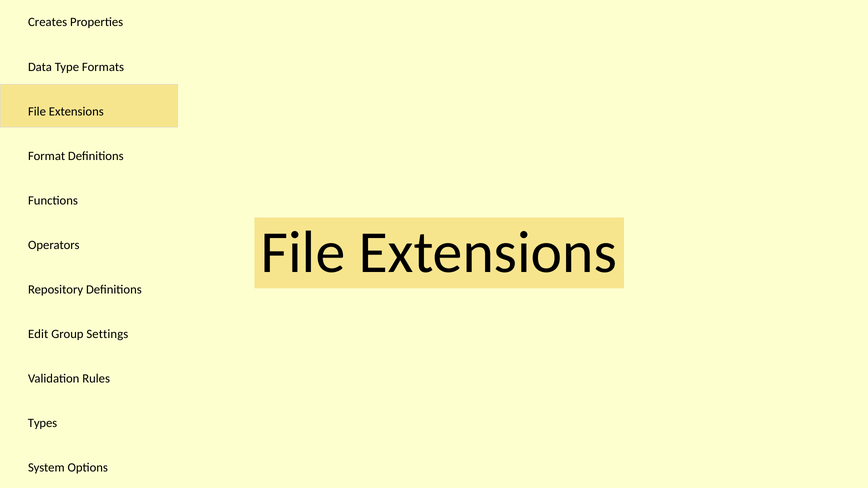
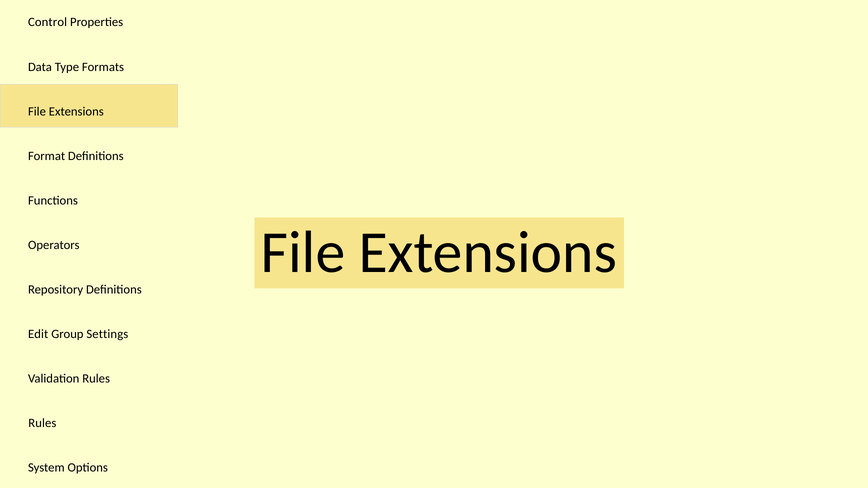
Creates: Creates -> Control (48, 22)
Types: Types -> Rules (42, 423)
